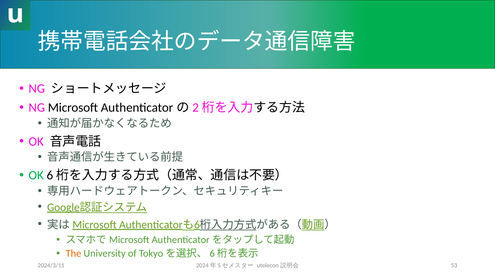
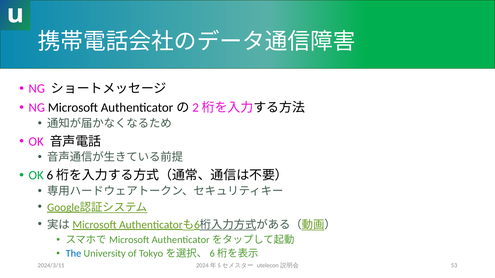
The colour: orange -> blue (73, 254)
